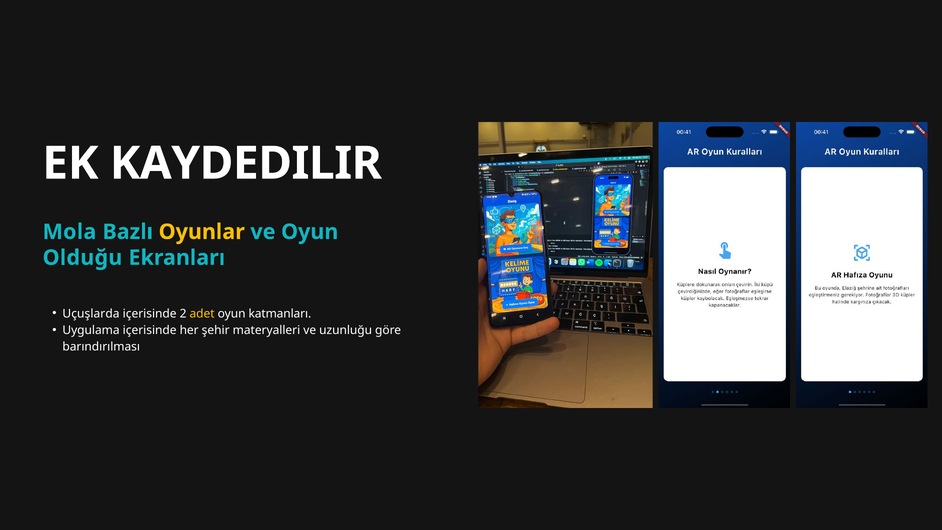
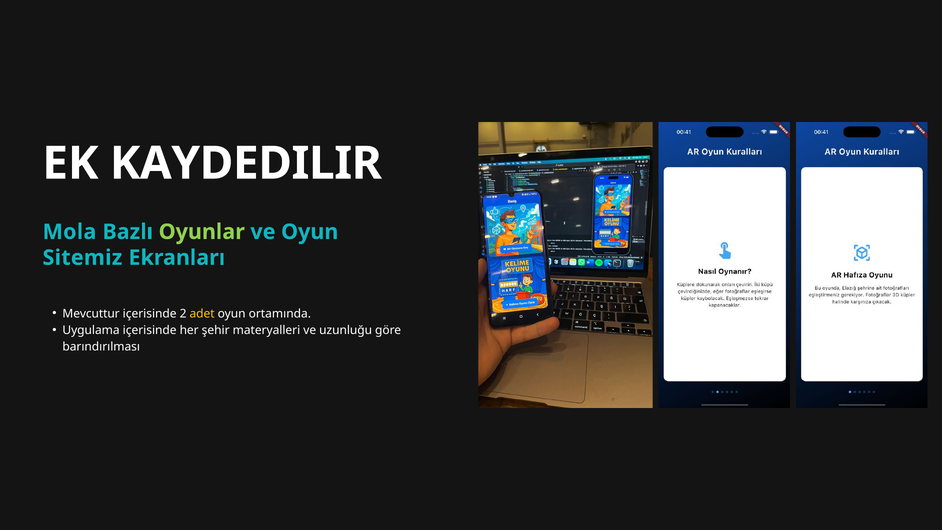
Oyunlar colour: yellow -> light green (202, 232)
Olduğu: Olduğu -> Sitemiz (82, 258)
Uçuşlarda: Uçuşlarda -> Mevcuttur (91, 314)
katmanları: katmanları -> ortamında (280, 314)
